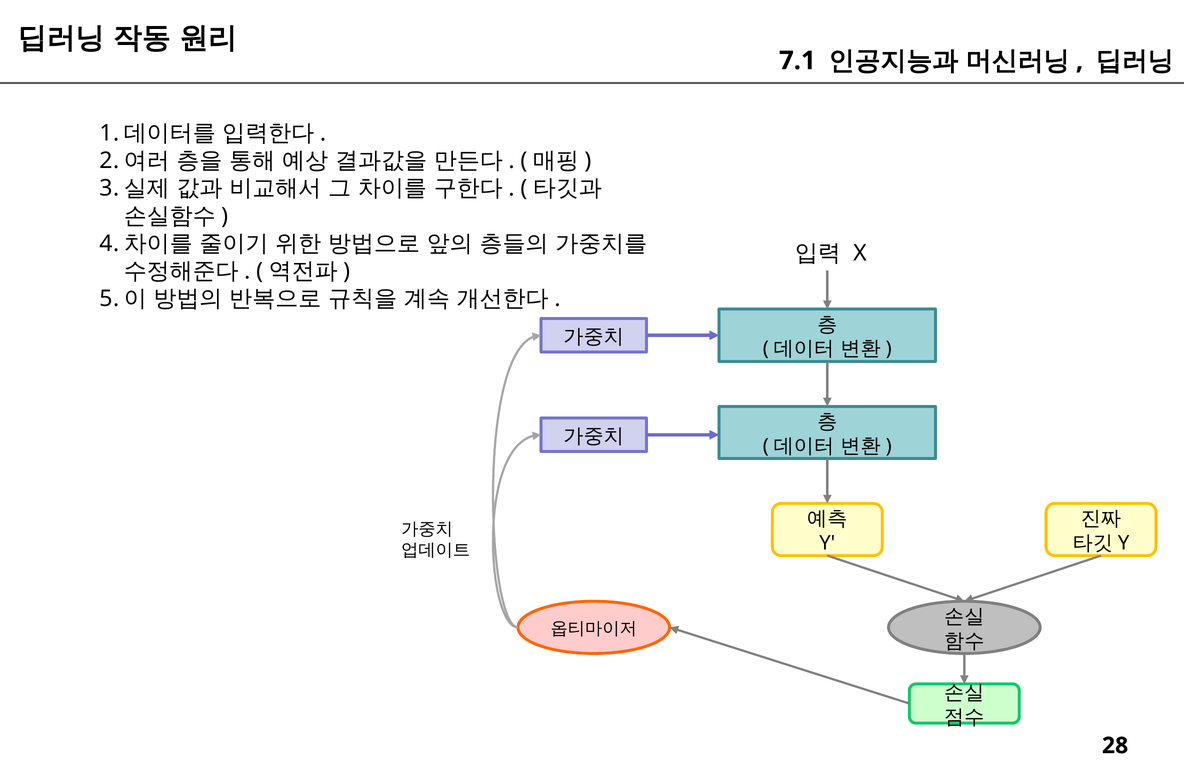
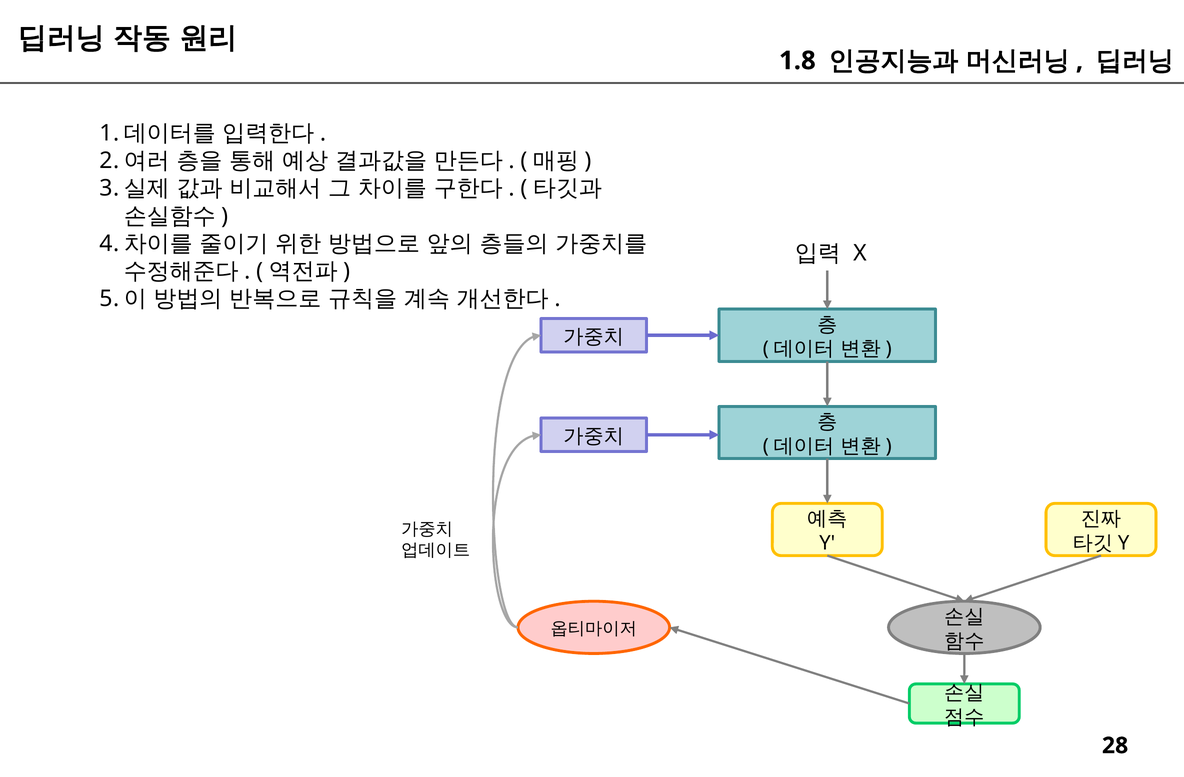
7.1: 7.1 -> 1.8 (797, 61)
